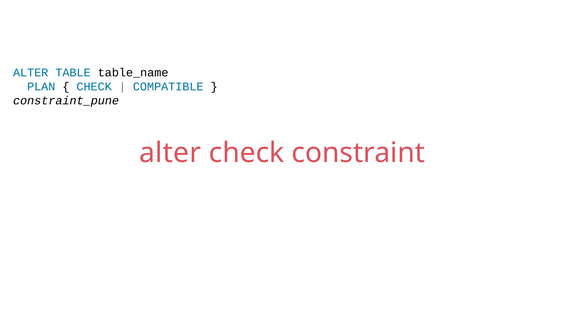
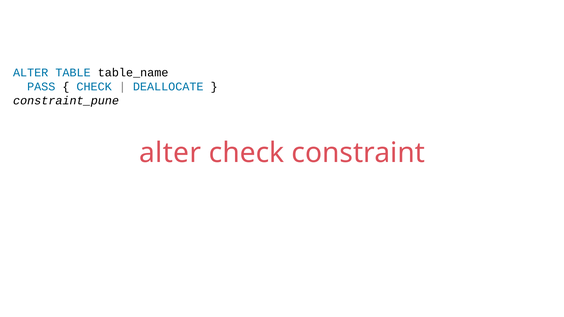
PLAN: PLAN -> PASS (41, 87)
COMPATIBLE: COMPATIBLE -> DEALLOCATE (168, 87)
